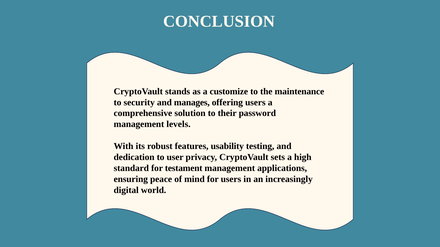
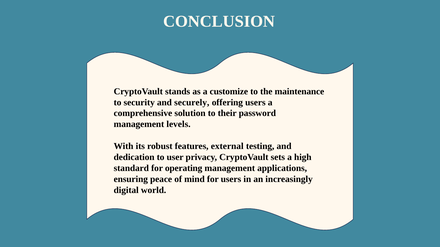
manages: manages -> securely (192, 103)
usability: usability -> external (227, 147)
testament: testament -> operating (184, 169)
